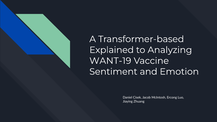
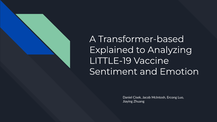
WANT-19: WANT-19 -> LITTLE-19 (110, 61)
